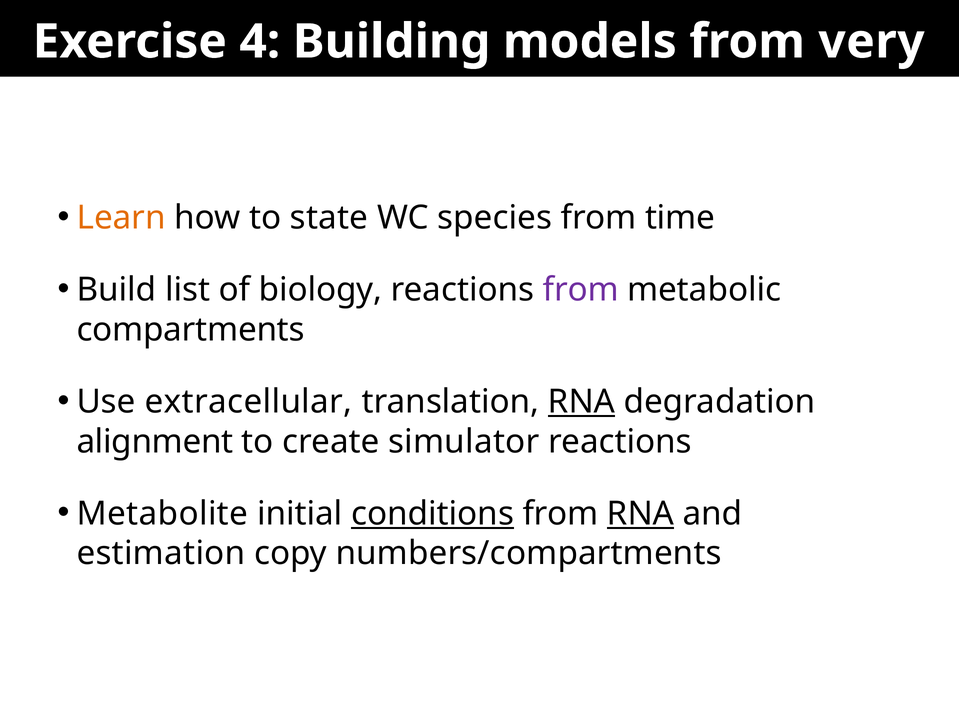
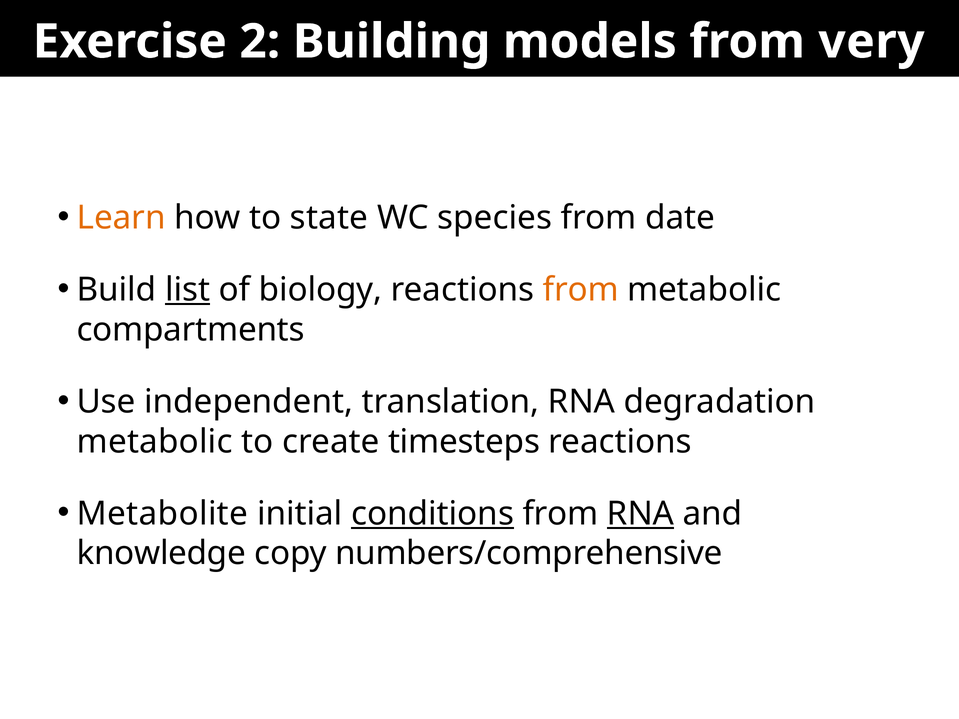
4: 4 -> 2 (260, 42)
time: time -> date (680, 218)
list underline: none -> present (188, 290)
from colour: purple -> orange (581, 290)
extracellular: extracellular -> independent (249, 402)
RNA underline: present -> none (581, 402)
alignment: alignment -> metabolic (155, 442)
simulator: simulator -> timesteps (464, 442)
estimation: estimation -> knowledge (161, 554)
numbers/compartments: numbers/compartments -> numbers/comprehensive (529, 554)
